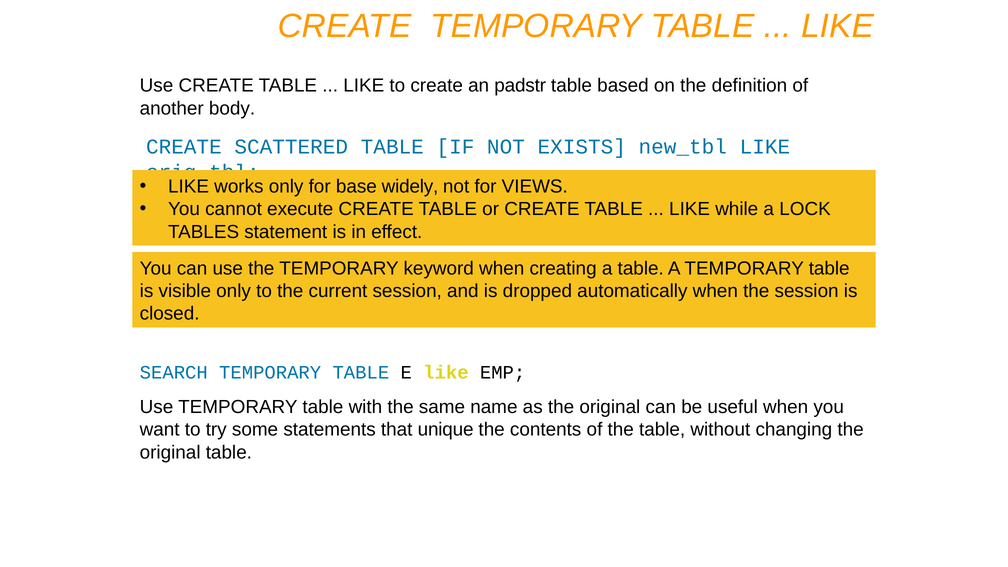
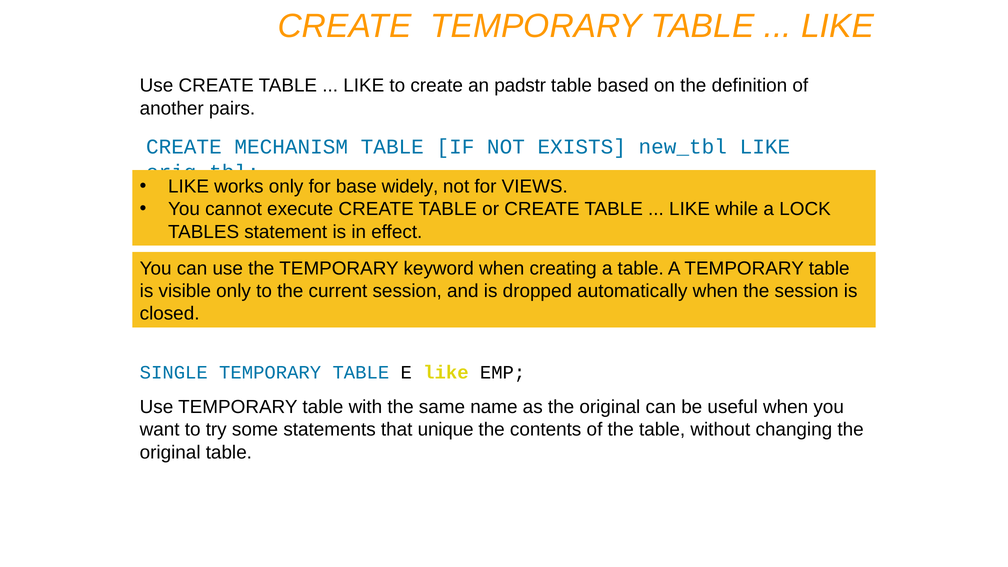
body: body -> pairs (232, 108)
SCATTERED: SCATTERED -> MECHANISM (291, 147)
SEARCH: SEARCH -> SINGLE (174, 373)
